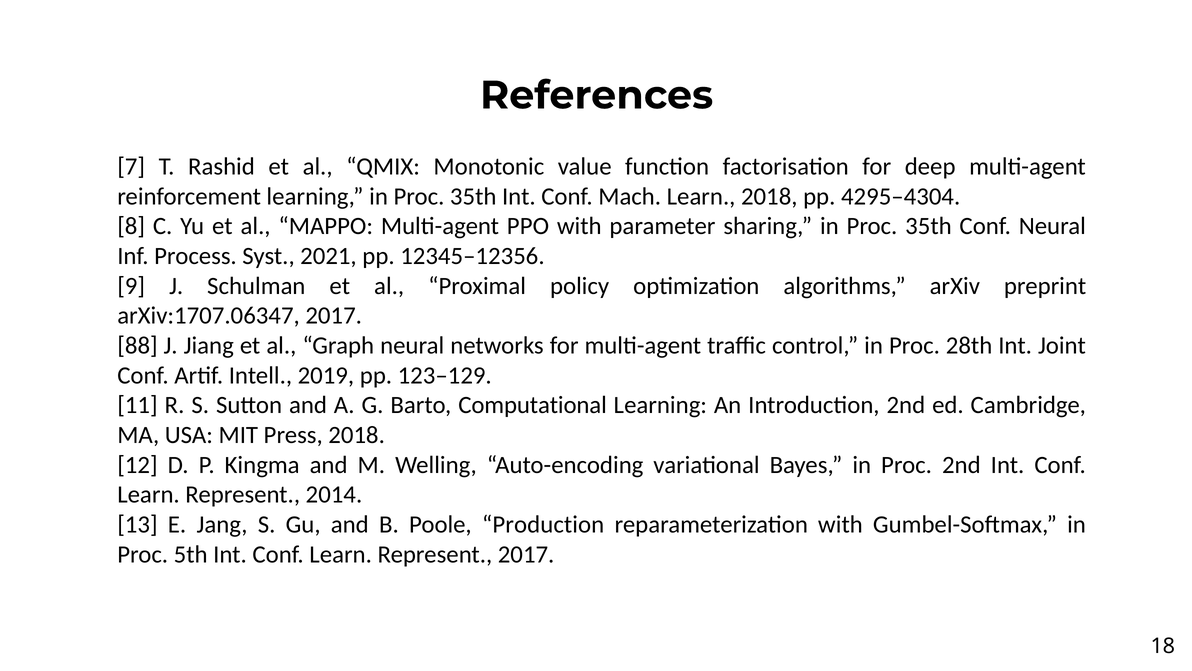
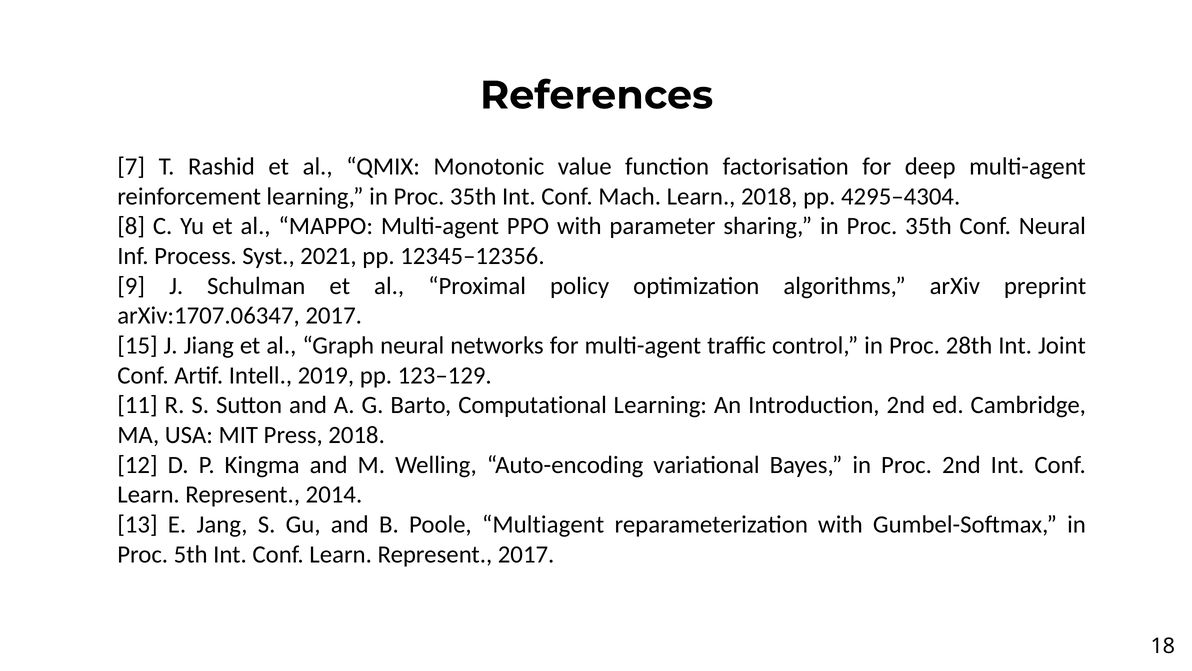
88: 88 -> 15 (137, 345)
Production: Production -> Multiagent (543, 524)
